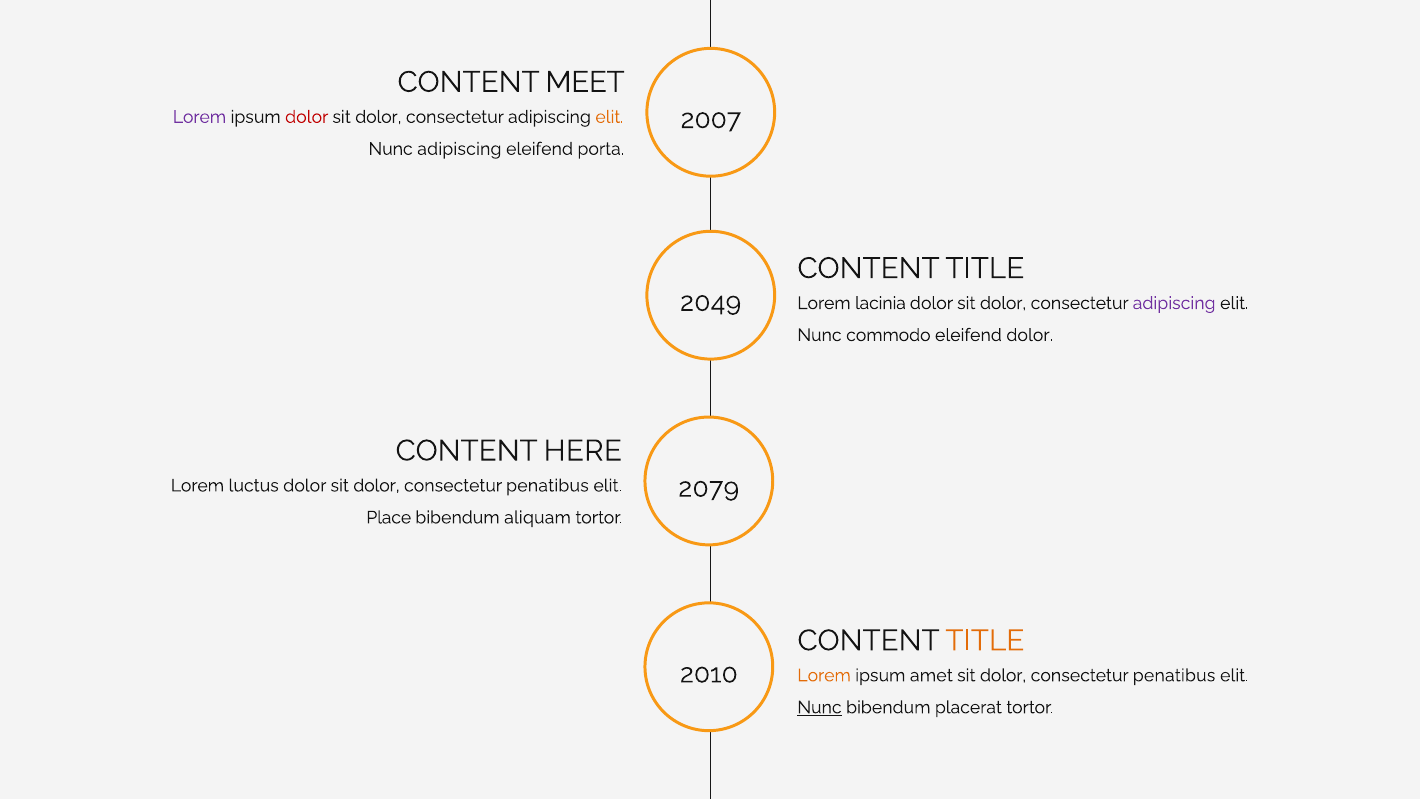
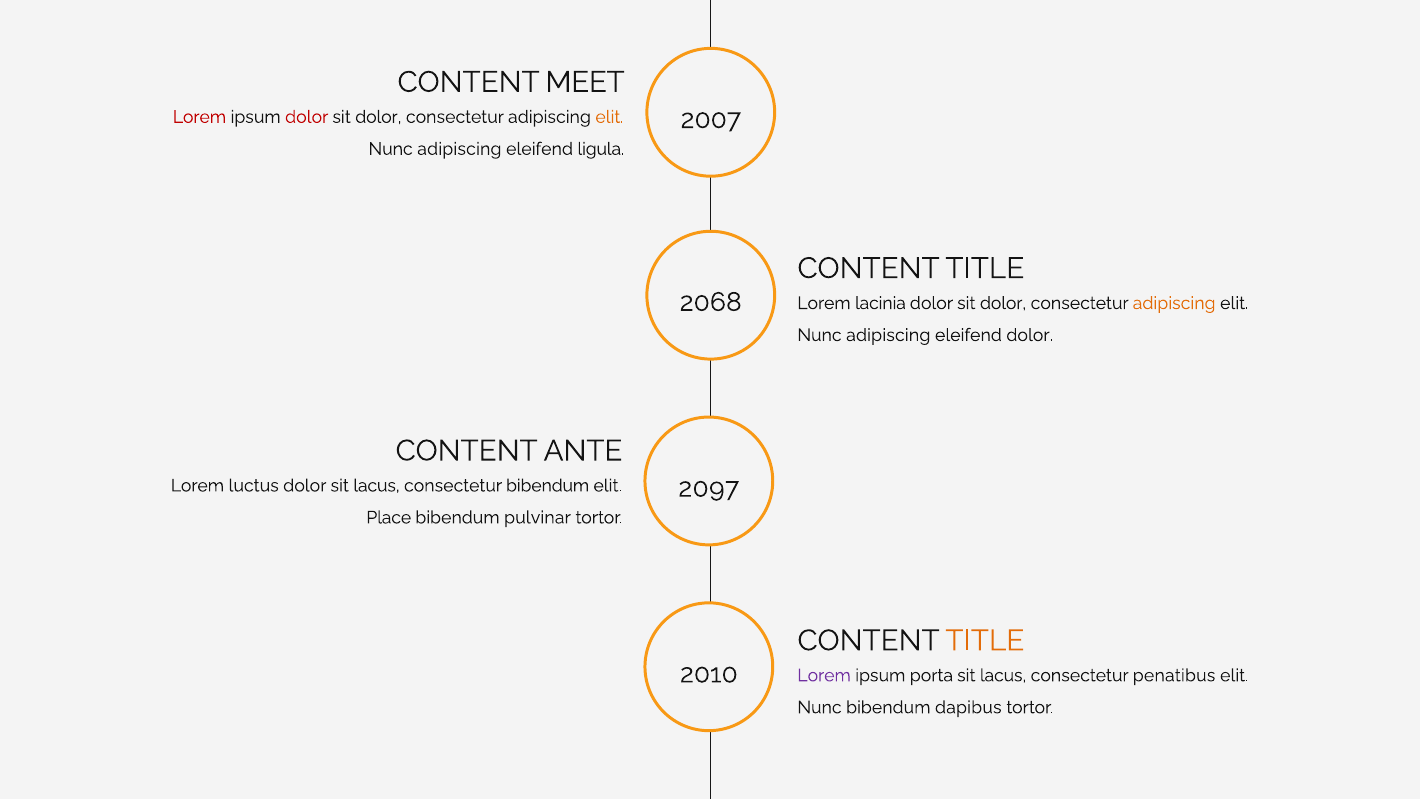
Lorem colour: purple -> red (199, 117)
porta: porta -> ligula (601, 149)
2049: 2049 -> 2068 (711, 302)
adipiscing colour: purple -> orange (1174, 303)
commodo: commodo -> adipiscing (888, 335)
HERE: HERE -> ANTE (583, 451)
2079: 2079 -> 2097 (709, 488)
dolor: dolor -> lacus (377, 485)
penatibus: penatibus -> bibendum (548, 485)
aliquam: aliquam -> pulvinar (537, 517)
Lorem colour: orange -> purple (824, 675)
amet: amet -> porta (931, 675)
dolor: dolor -> lacus (1003, 675)
Nunc underline: present -> none (819, 707)
placerat: placerat -> dapibus (968, 707)
